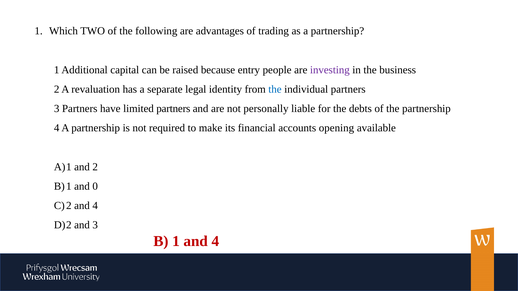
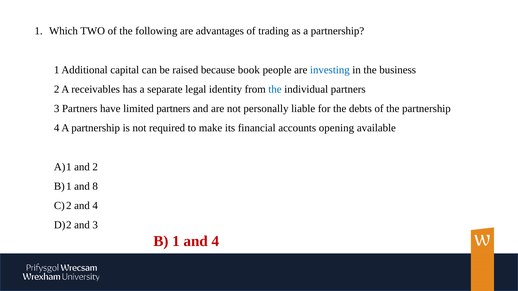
entry: entry -> book (249, 70)
investing colour: purple -> blue (330, 70)
revaluation: revaluation -> receivables (96, 89)
0: 0 -> 8 (95, 186)
